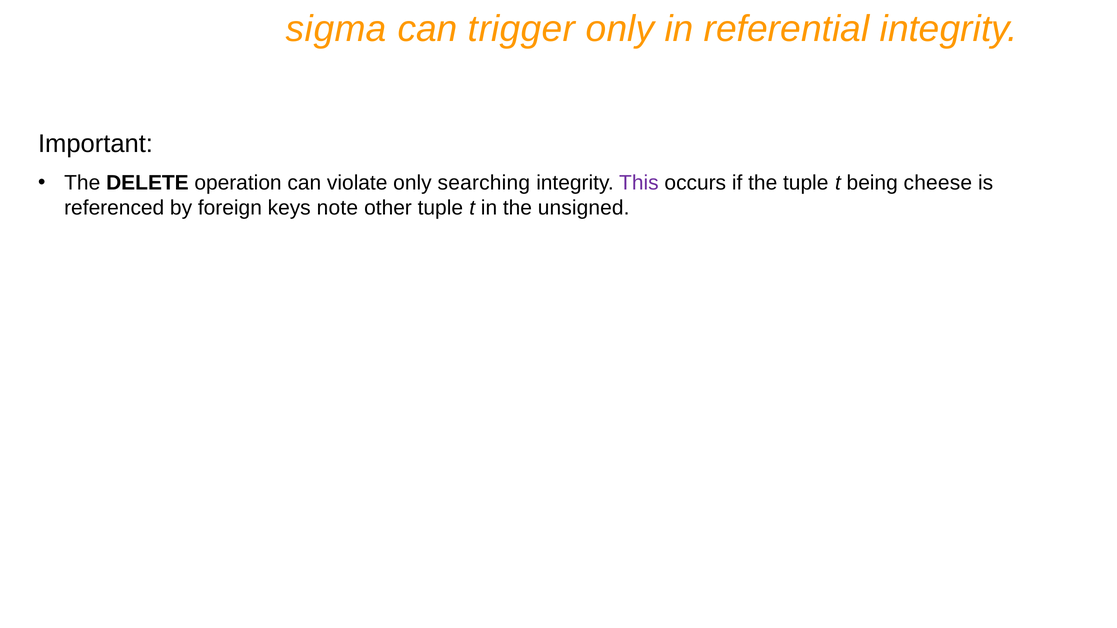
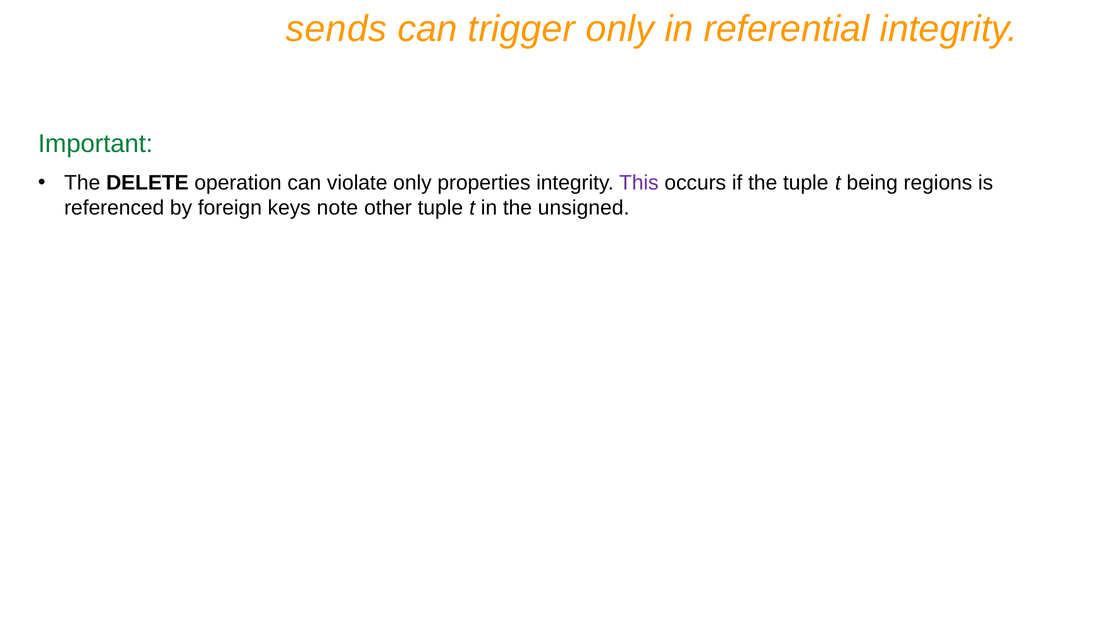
sigma: sigma -> sends (336, 29)
Important colour: black -> green (95, 144)
searching: searching -> properties (484, 183)
cheese: cheese -> regions (938, 183)
